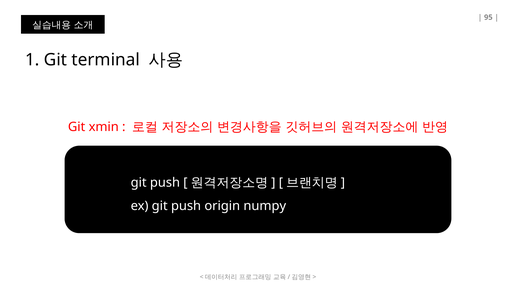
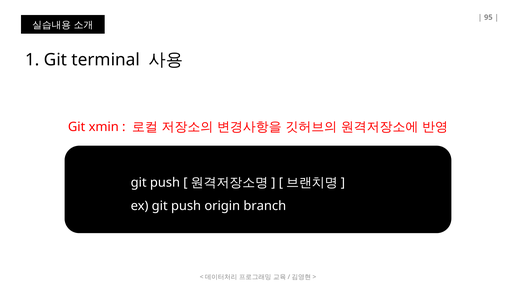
numpy: numpy -> branch (265, 206)
